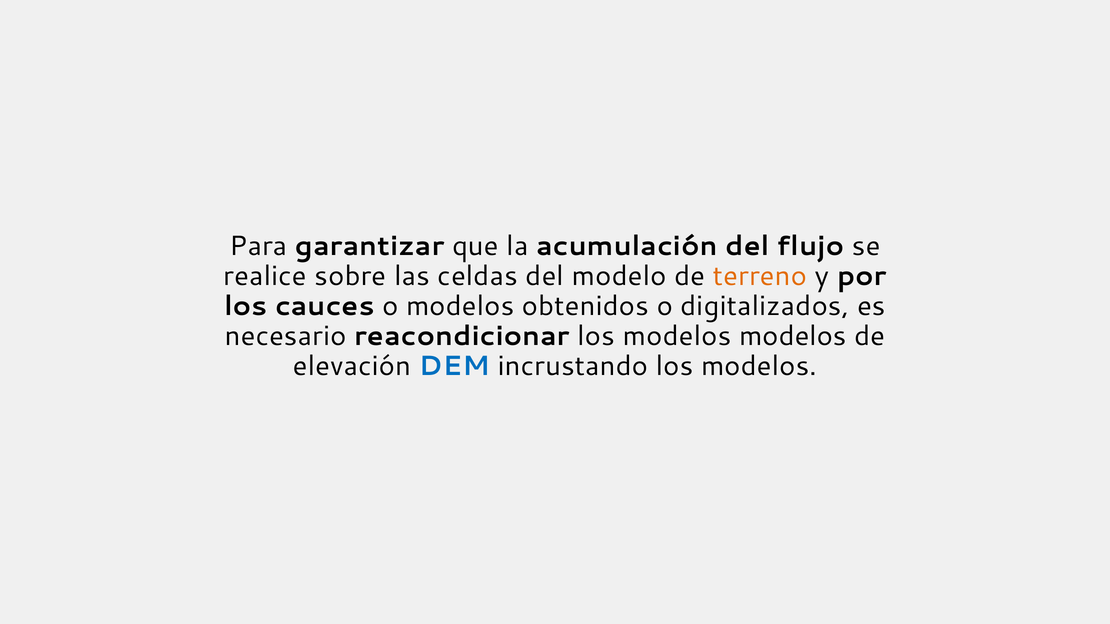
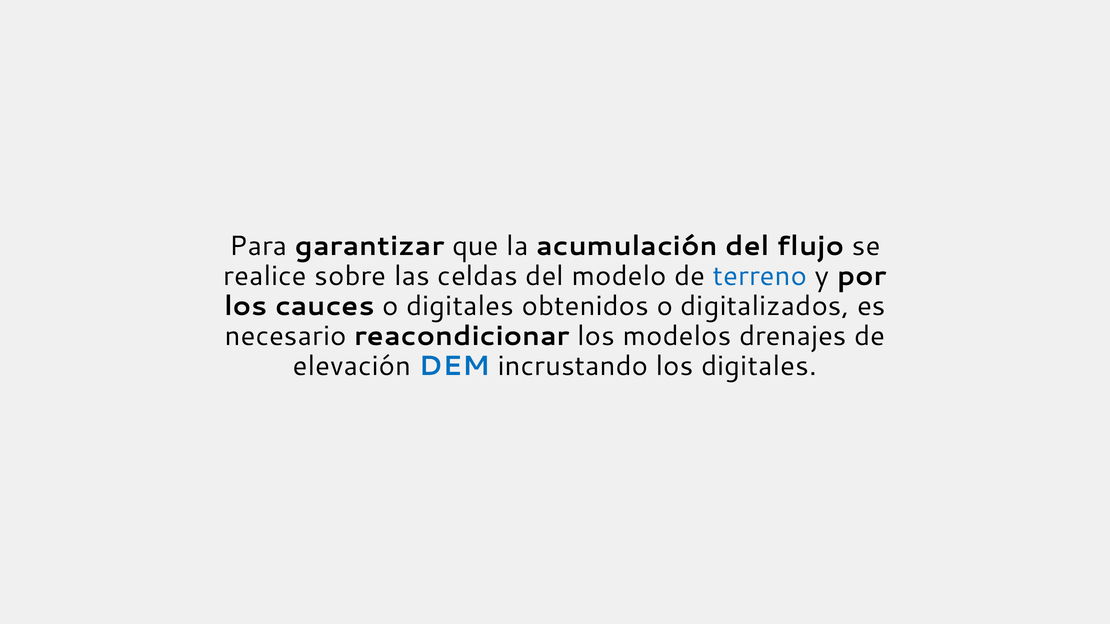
terreno colour: orange -> blue (760, 276)
o modelos: modelos -> digitales (460, 306)
modelos modelos: modelos -> drenajes (793, 336)
incrustando los modelos: modelos -> digitales (759, 366)
